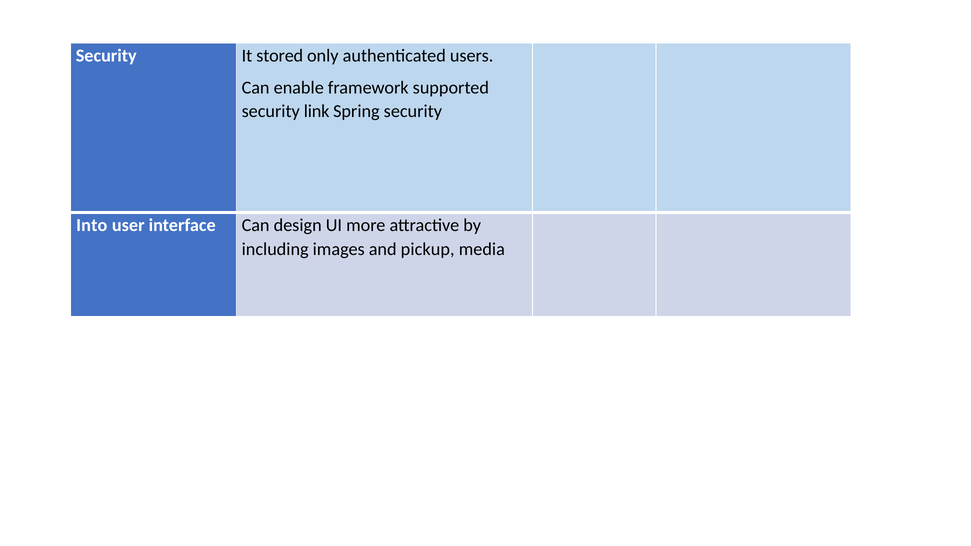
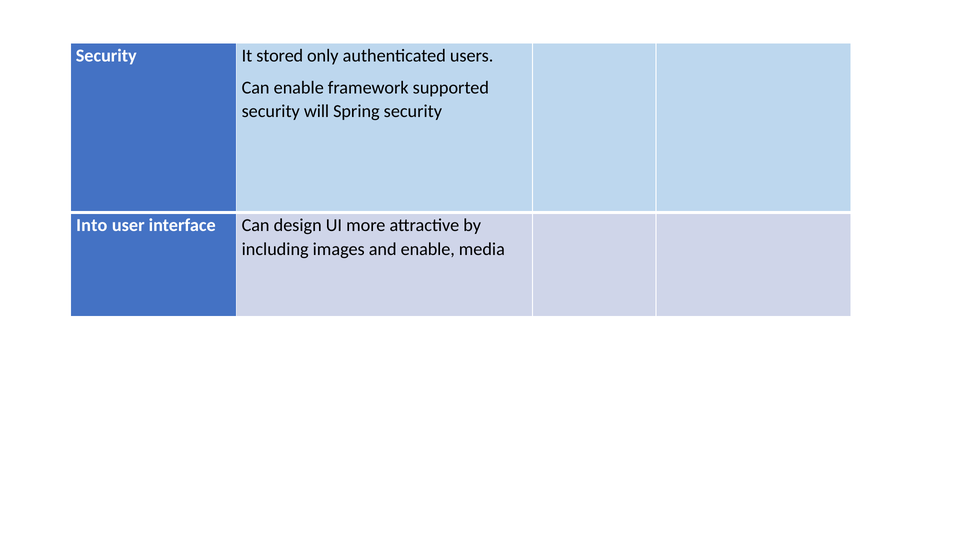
link: link -> will (317, 111)
and pickup: pickup -> enable (428, 249)
